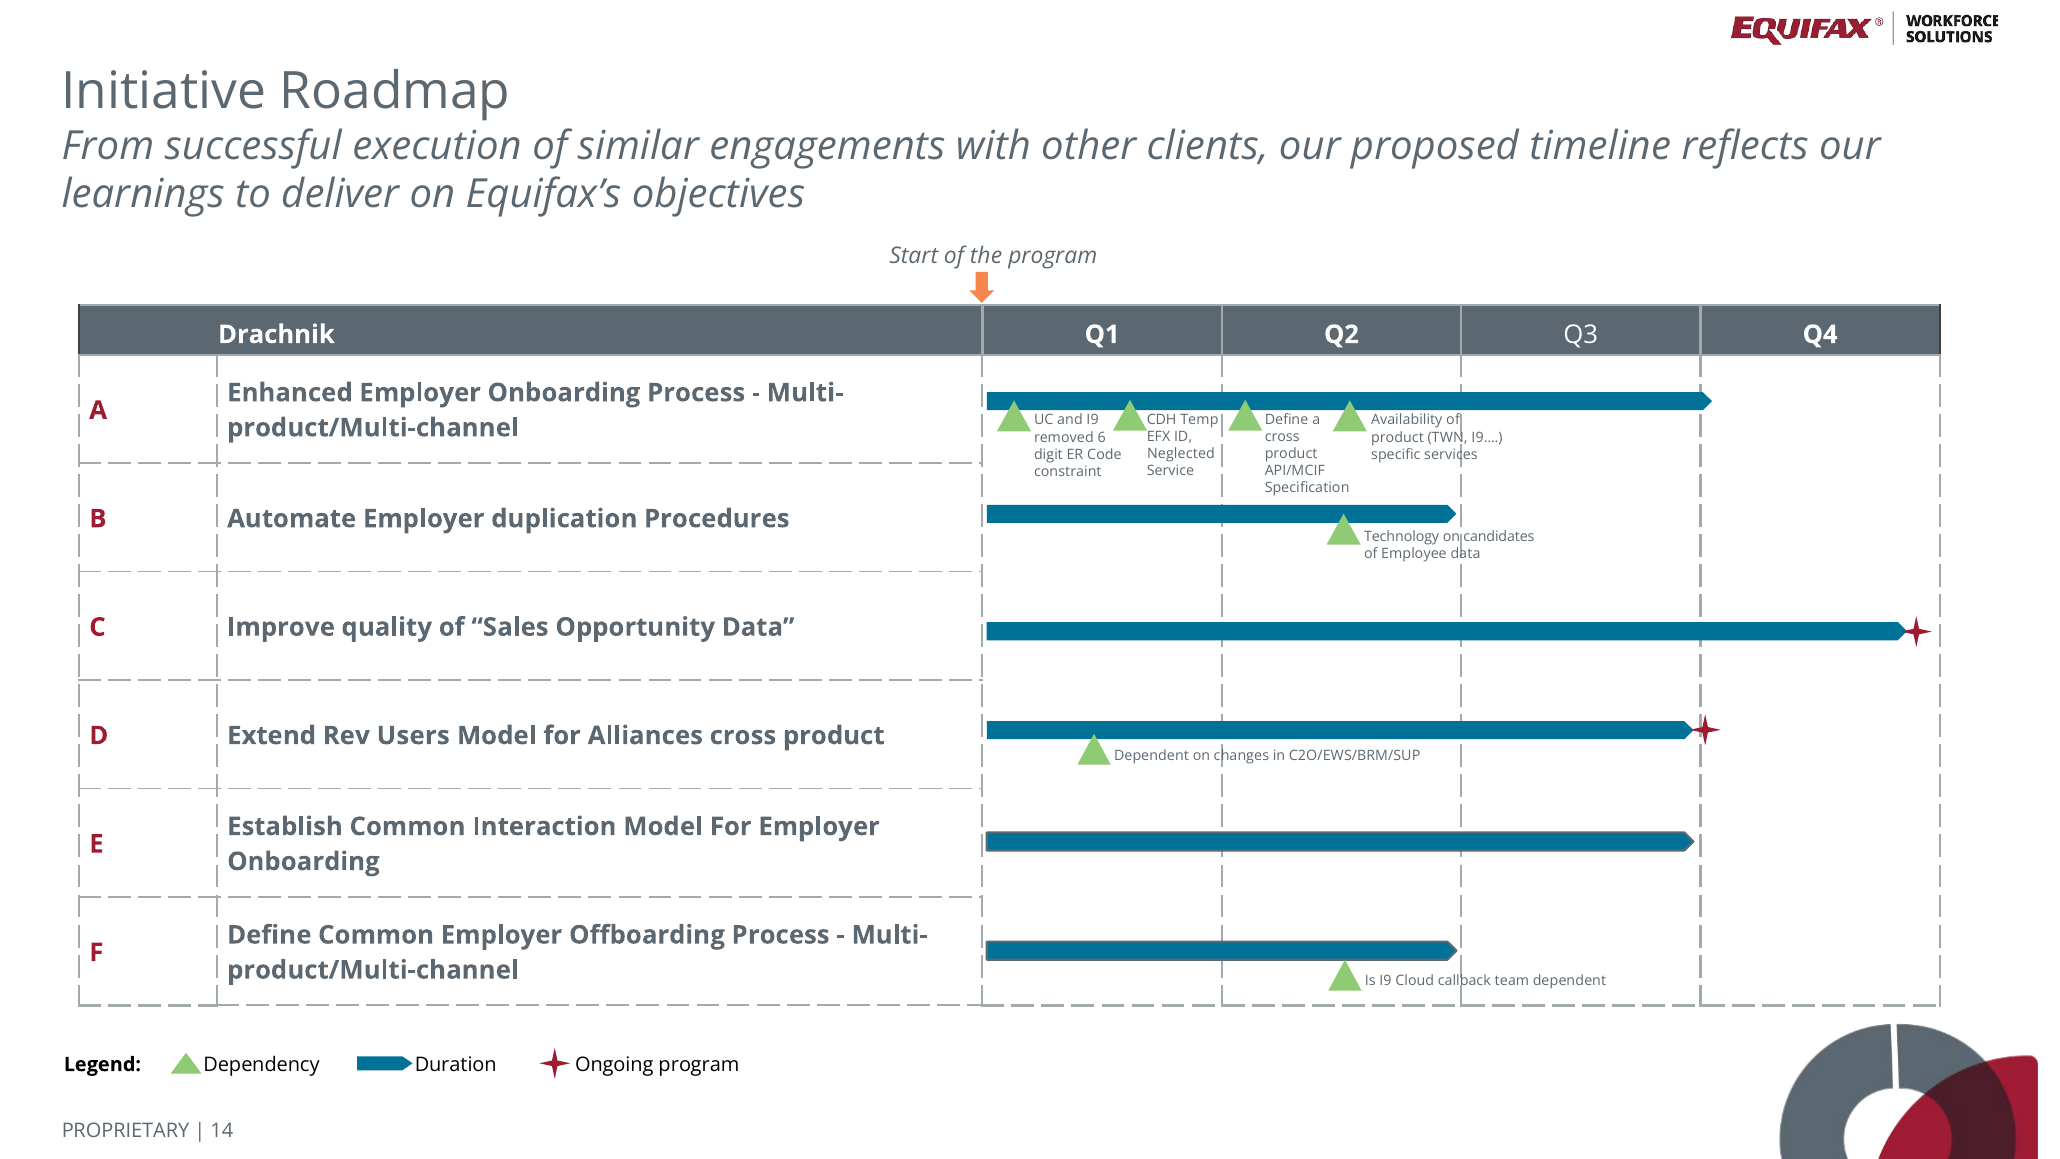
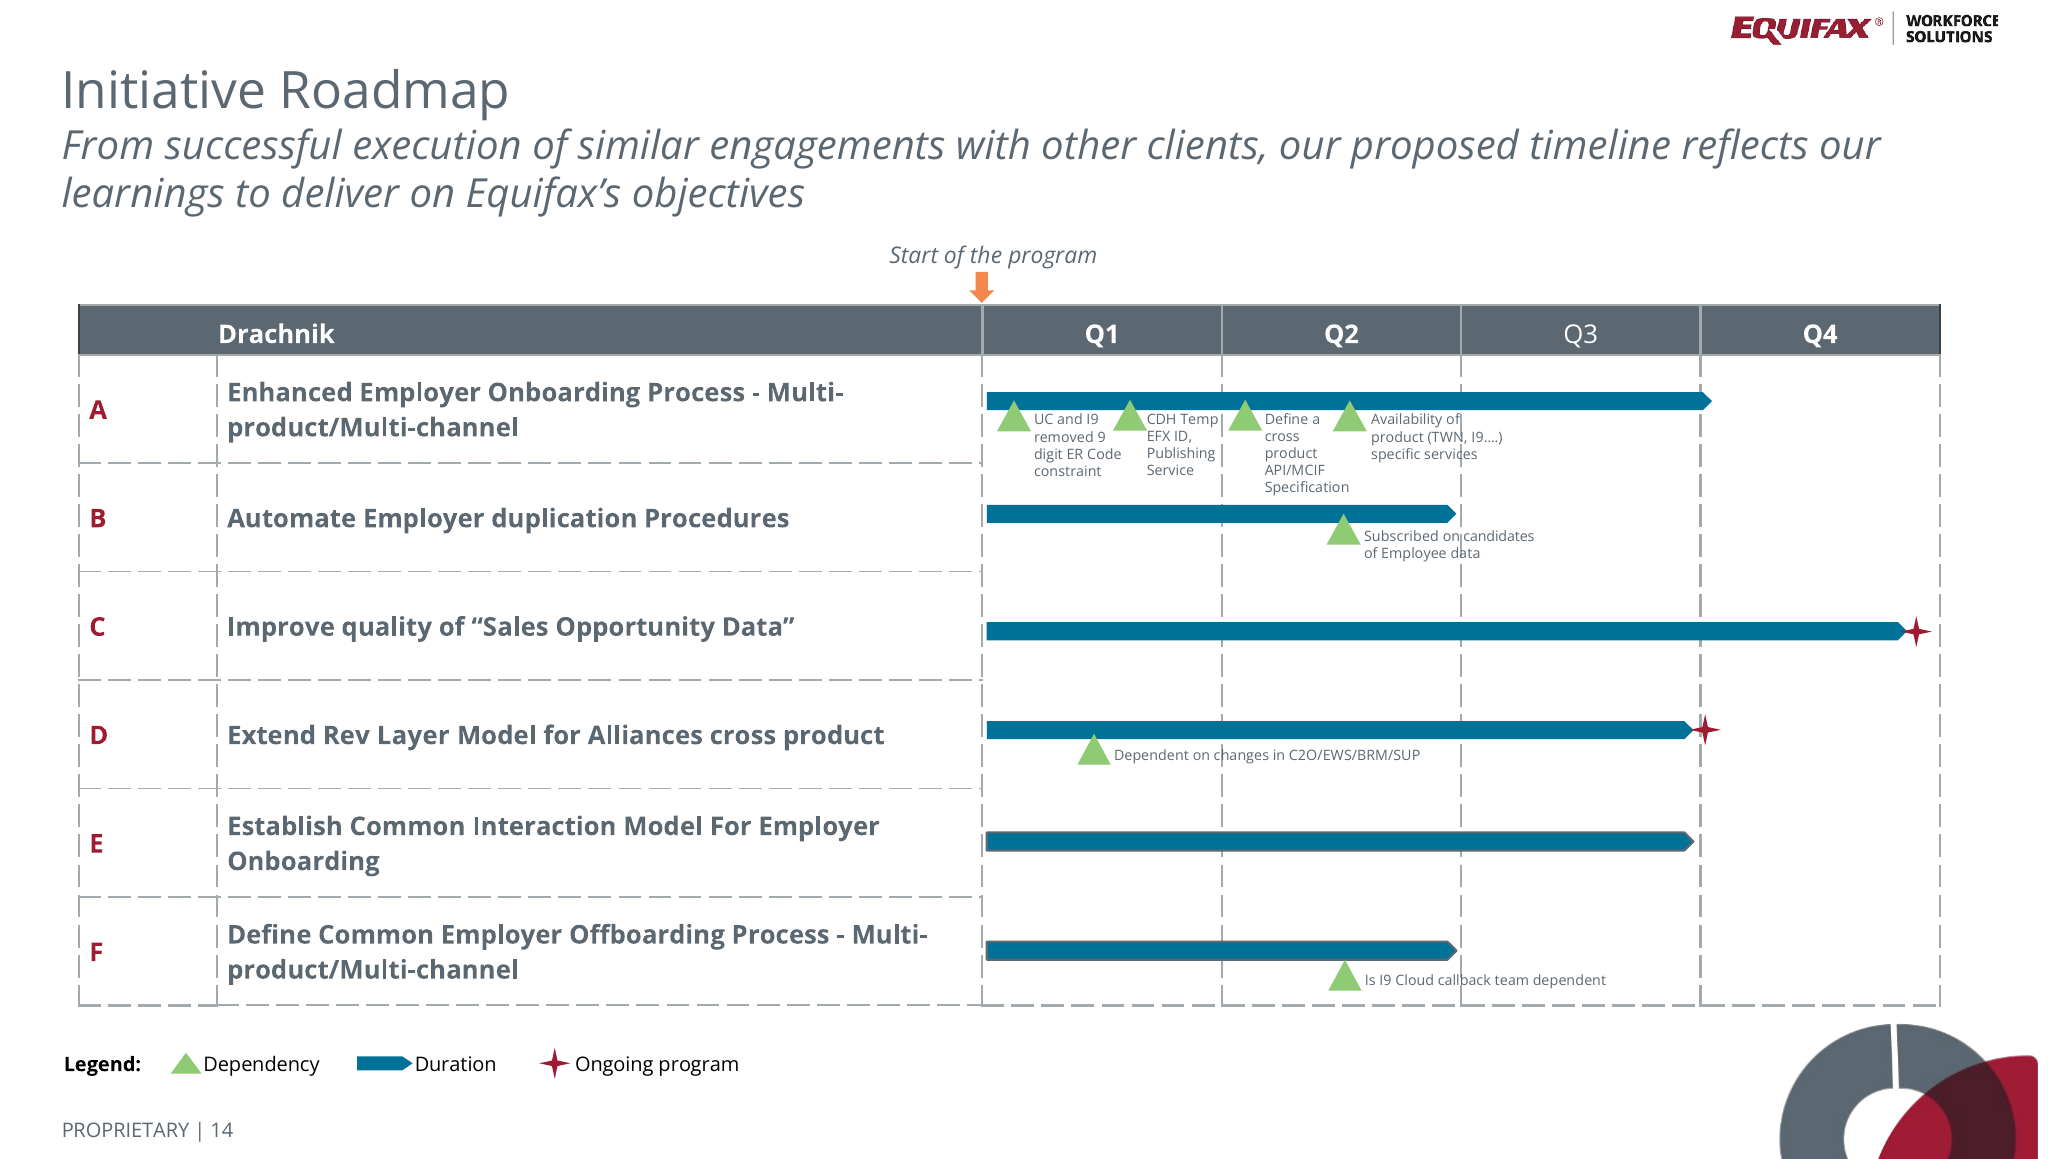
6: 6 -> 9 (1102, 437)
Neglected: Neglected -> Publishing (1181, 454)
Technology: Technology -> Subscribed (1401, 536)
Users: Users -> Layer (413, 736)
